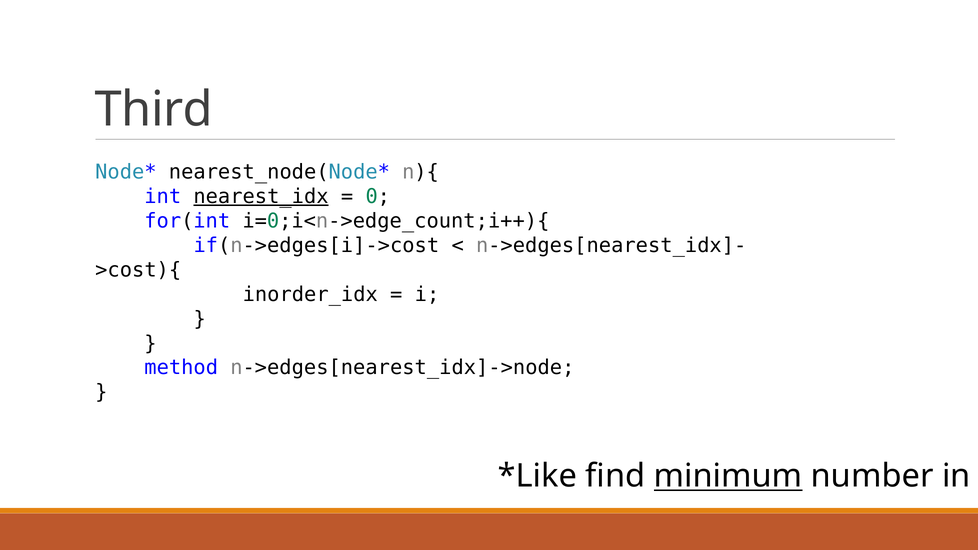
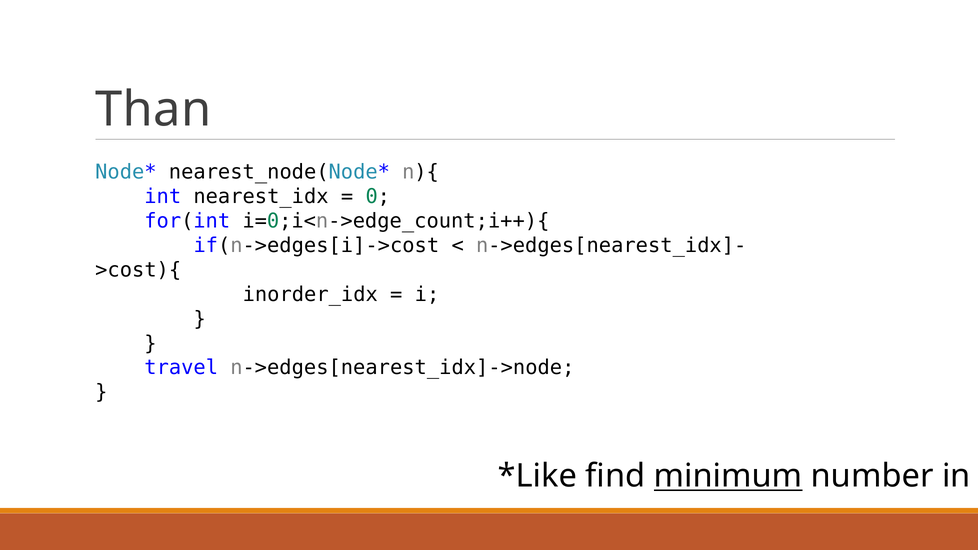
Third: Third -> Than (153, 110)
nearest_idx underline: present -> none (261, 197)
method: method -> travel (181, 368)
